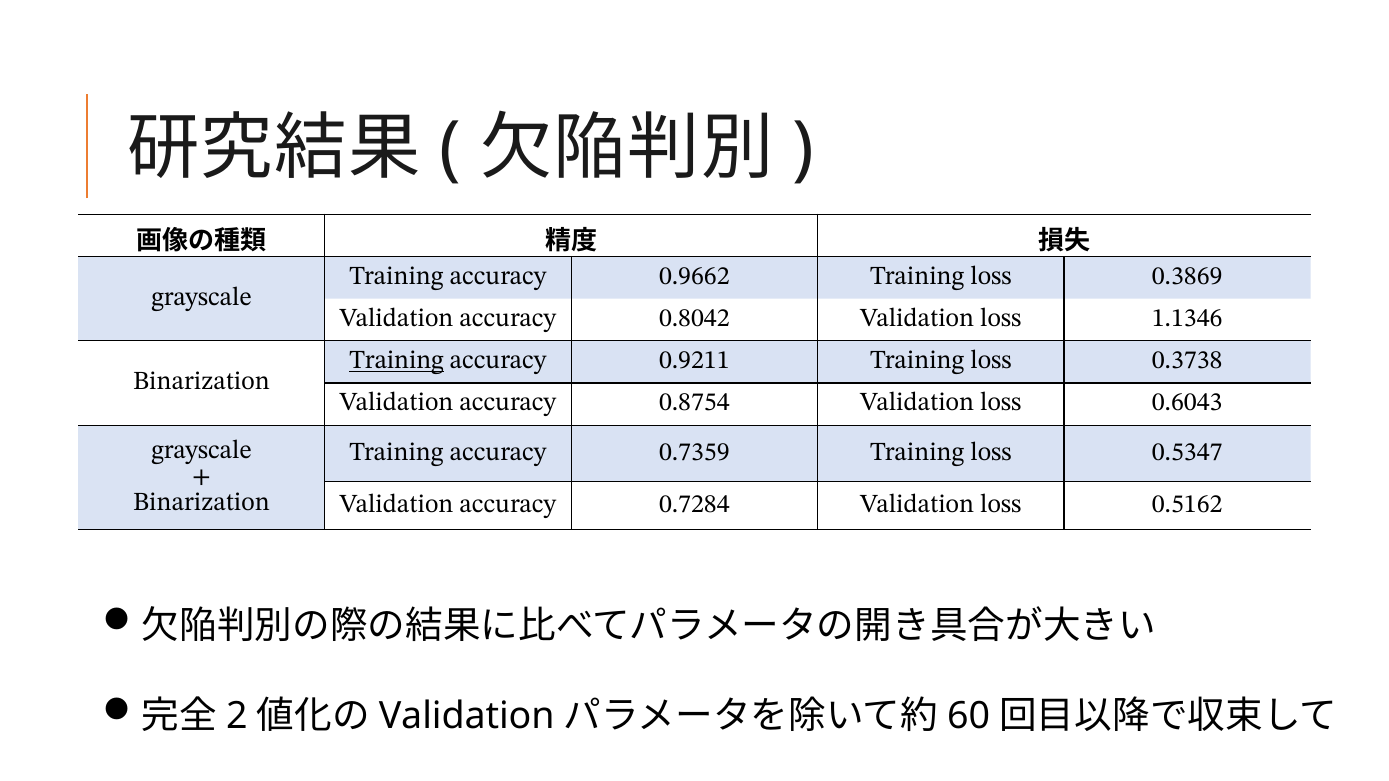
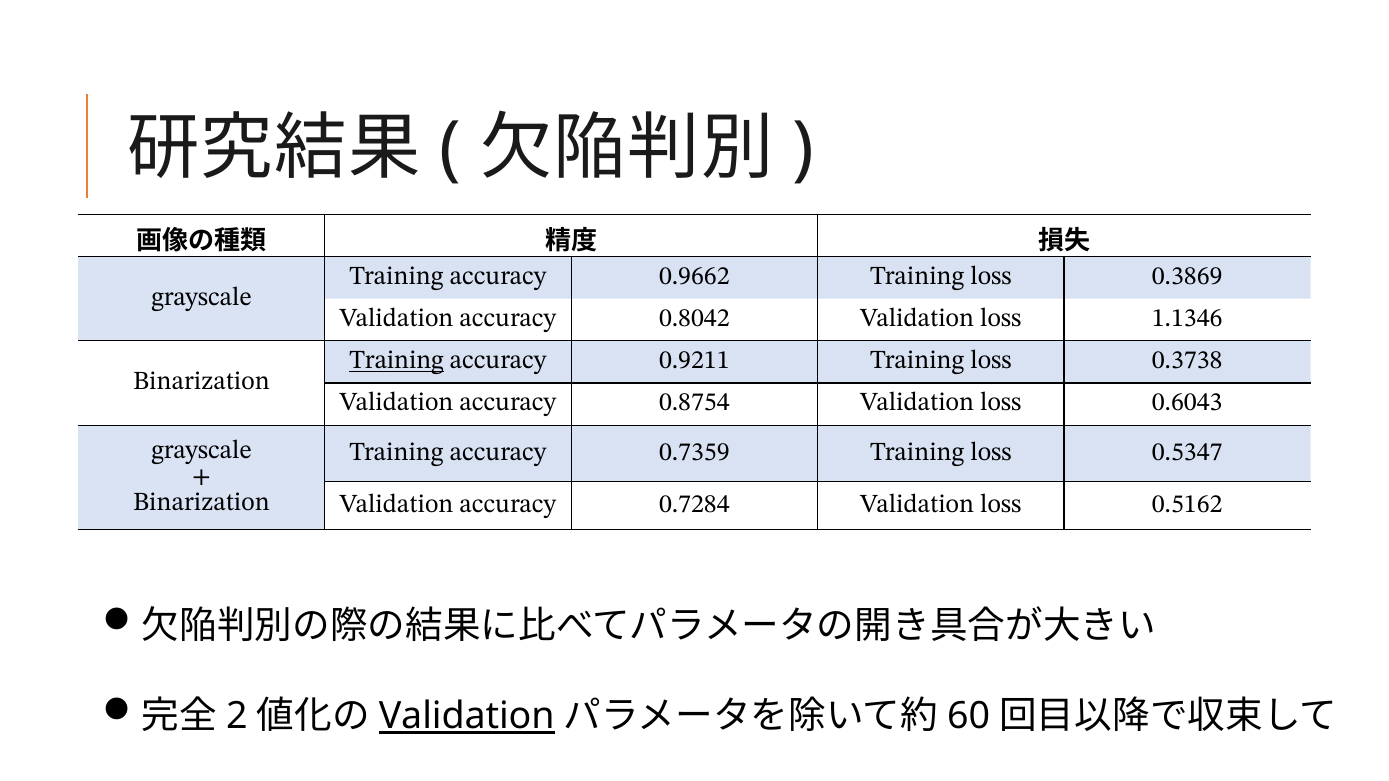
Validation underline: none -> present (467, 717)
